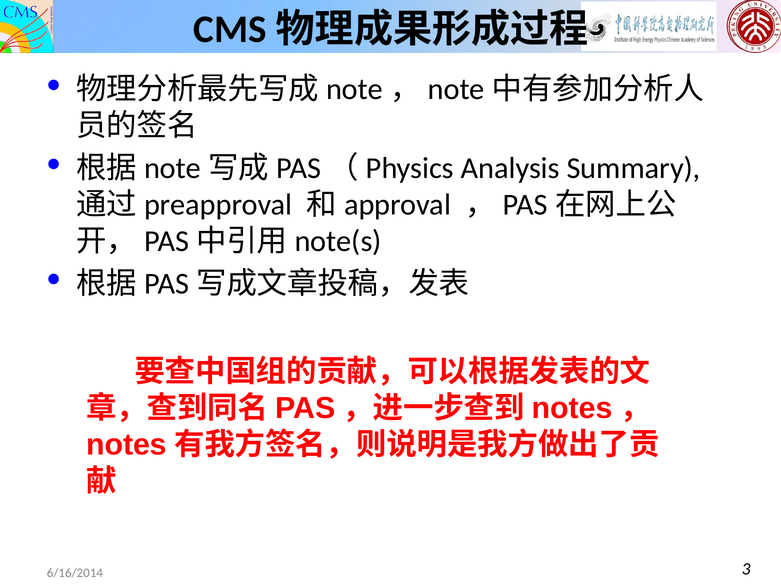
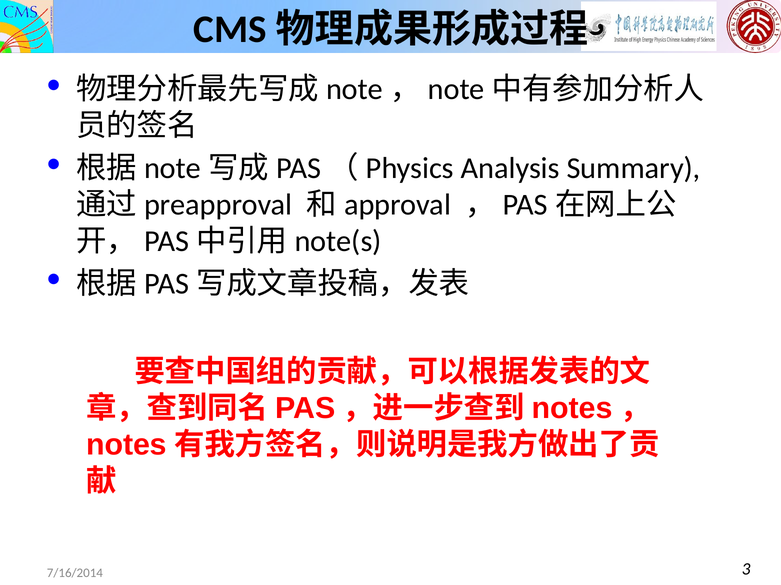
6/16/2014: 6/16/2014 -> 7/16/2014 (75, 574)
